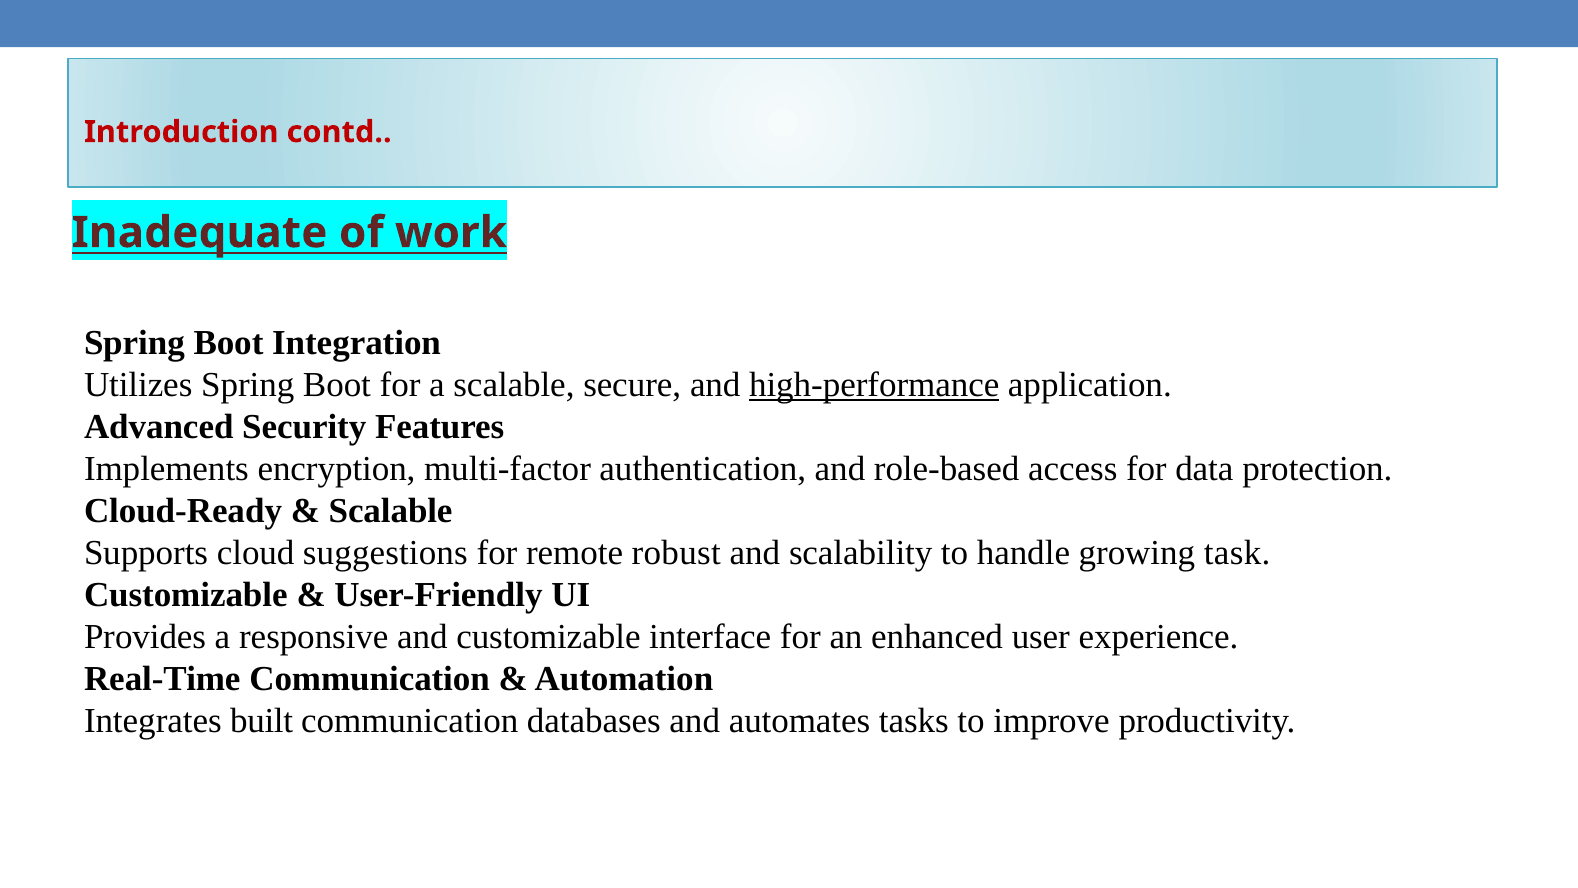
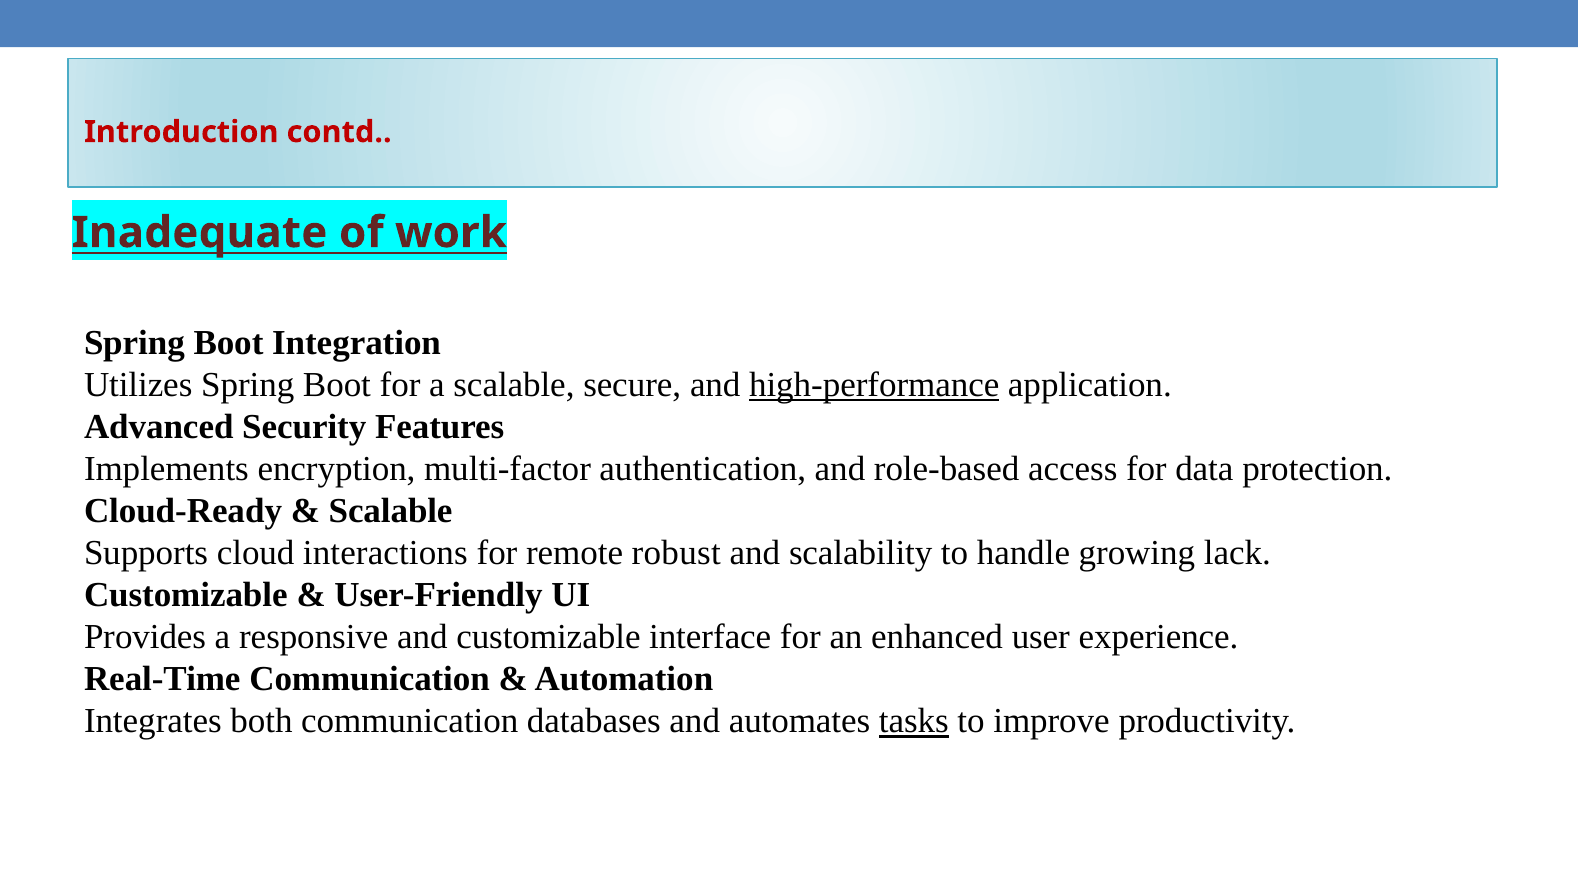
suggestions: suggestions -> interactions (385, 553)
task: task -> lack (1237, 553)
built: built -> both (261, 721)
tasks underline: none -> present (914, 721)
